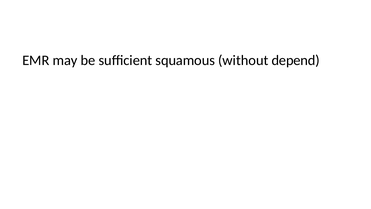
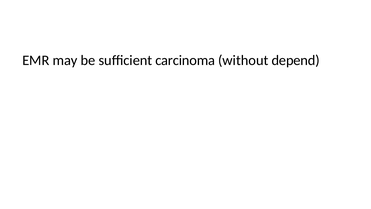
squamous: squamous -> carcinoma (185, 60)
